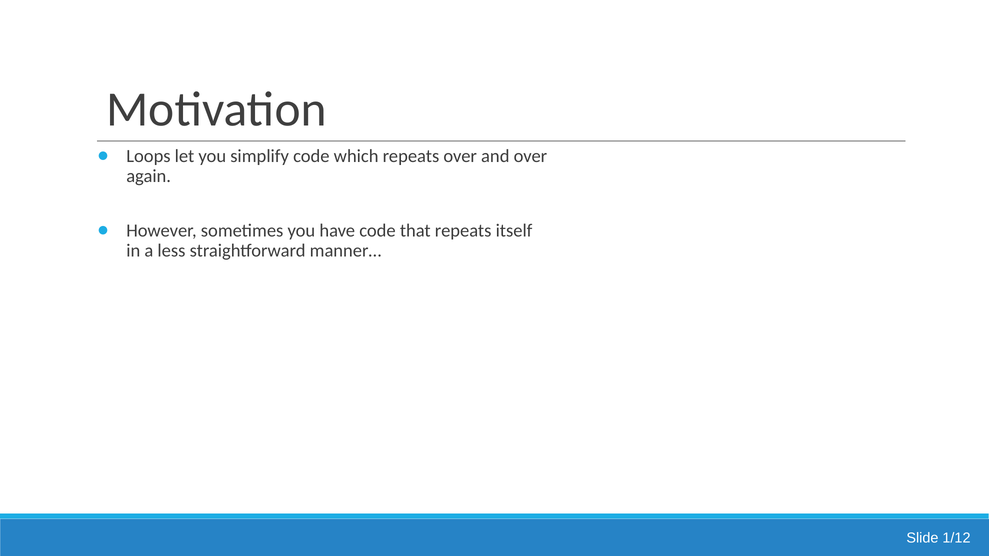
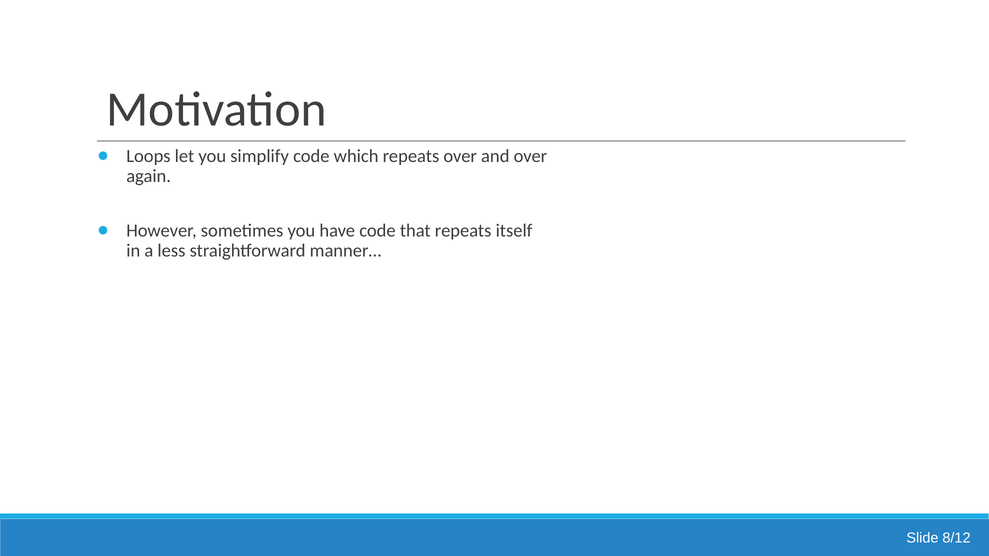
1/12: 1/12 -> 8/12 (956, 538)
